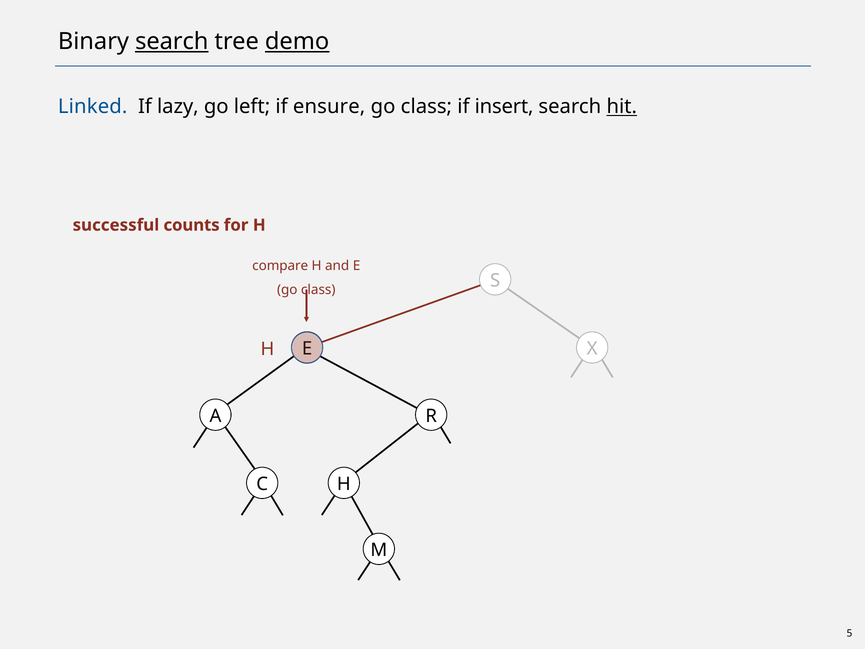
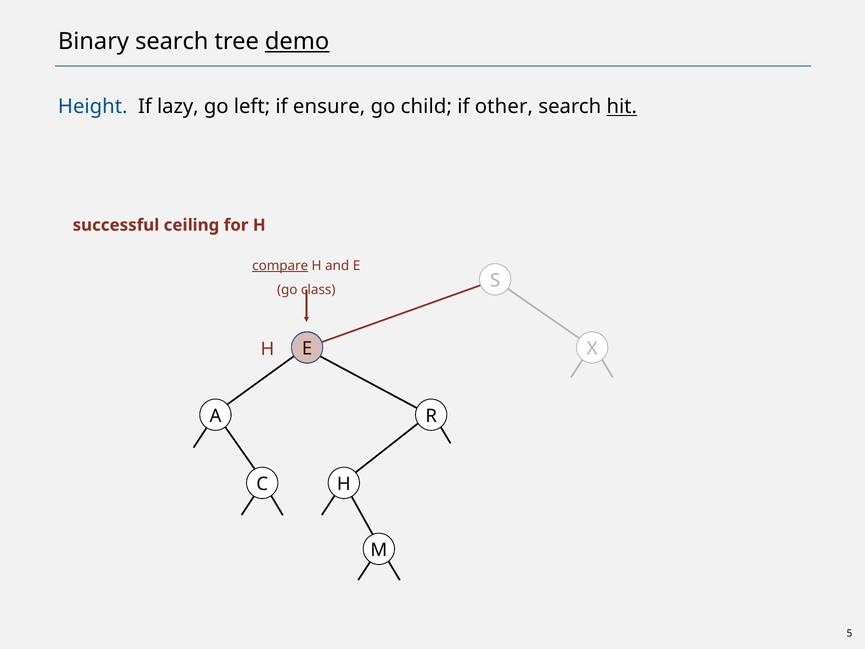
search underline: present -> none (172, 41)
Linked: Linked -> Height (93, 107)
class: class -> child (426, 107)
insert: insert -> other (504, 107)
counts: counts -> ceiling (191, 225)
compare underline: none -> present (280, 265)
